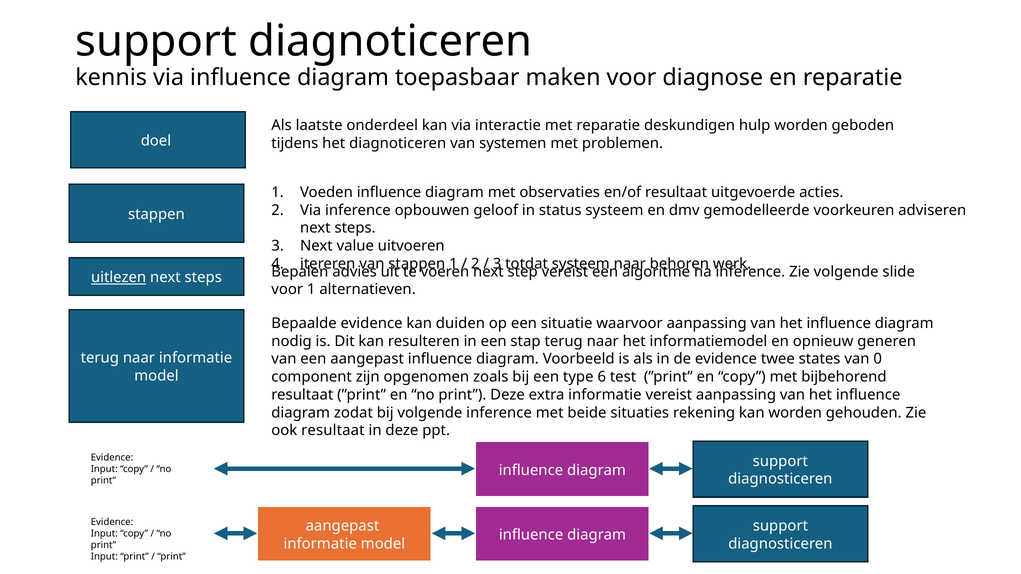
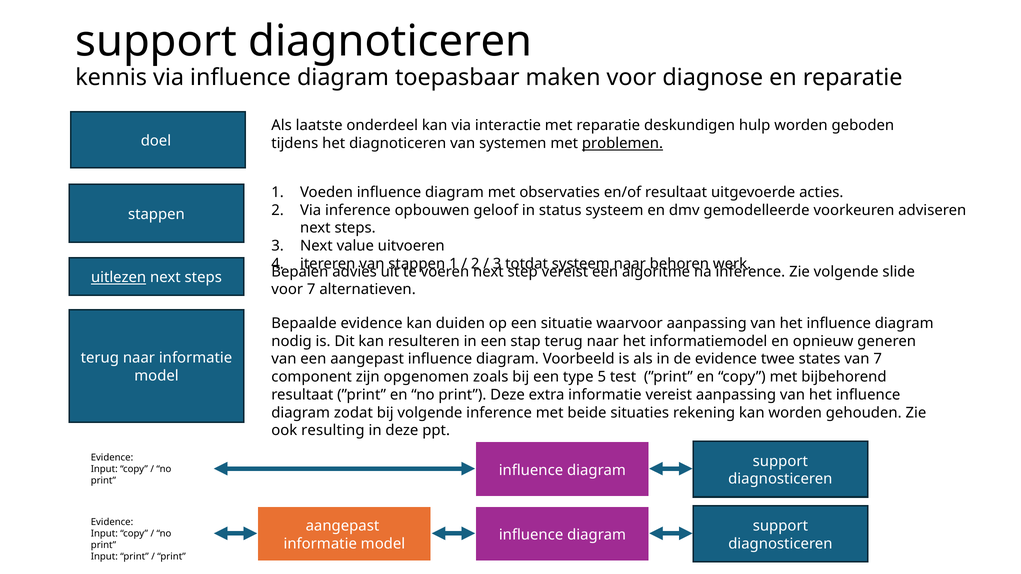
problemen underline: none -> present (622, 144)
voor 1: 1 -> 7 (311, 290)
van 0: 0 -> 7 (878, 359)
6: 6 -> 5 (602, 377)
ook resultaat: resultaat -> resulting (333, 431)
